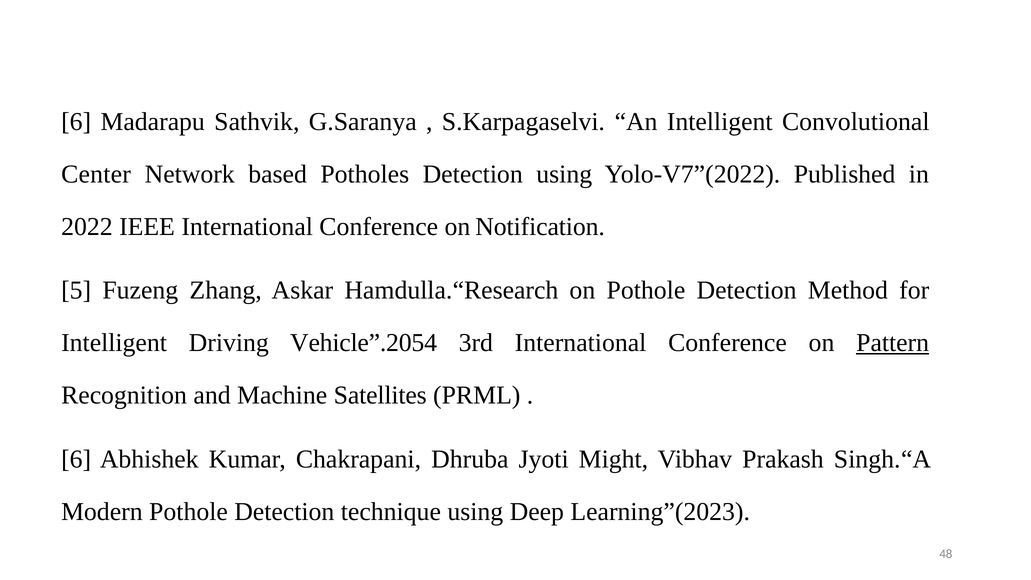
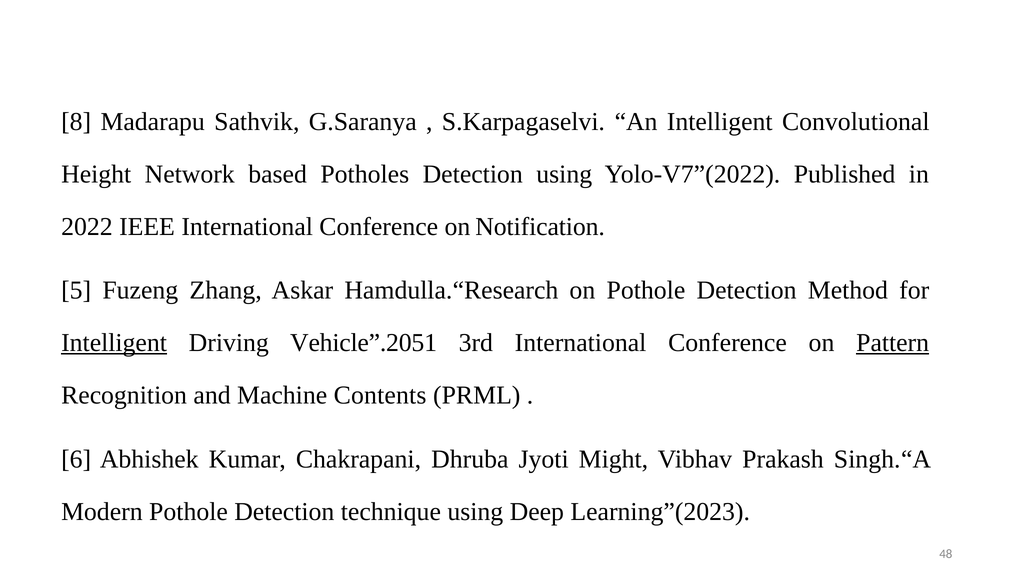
6: 6 -> 8 (76, 122)
Center: Center -> Height (96, 174)
Intelligent underline: none -> present (114, 343)
Vehicle”.2054: Vehicle”.2054 -> Vehicle”.2051 (364, 343)
Satellites: Satellites -> Contents (380, 395)
